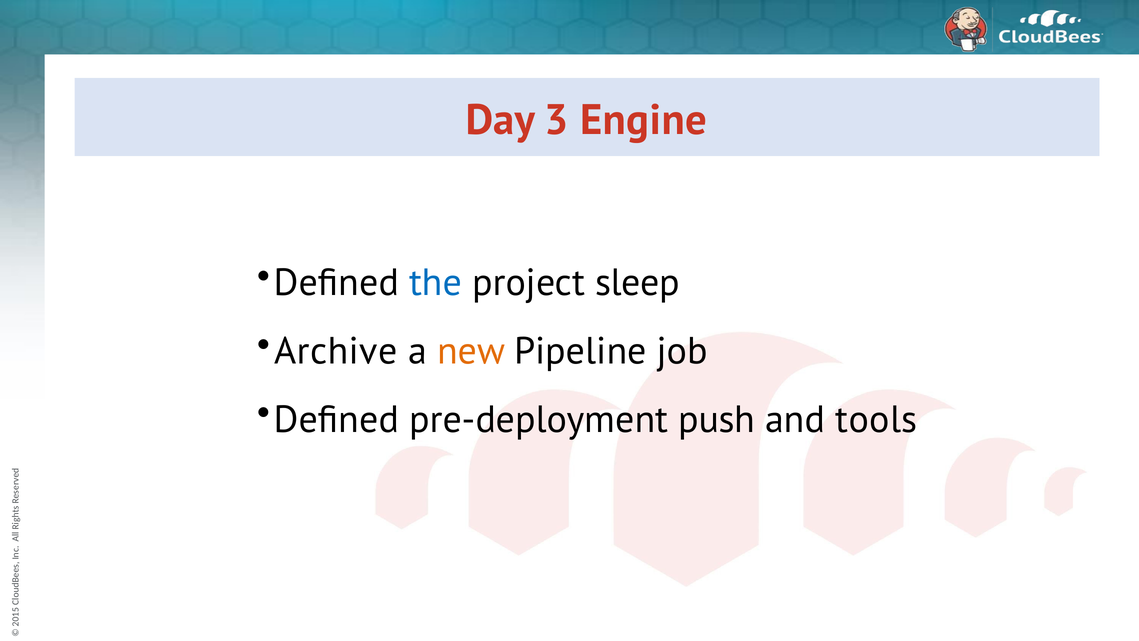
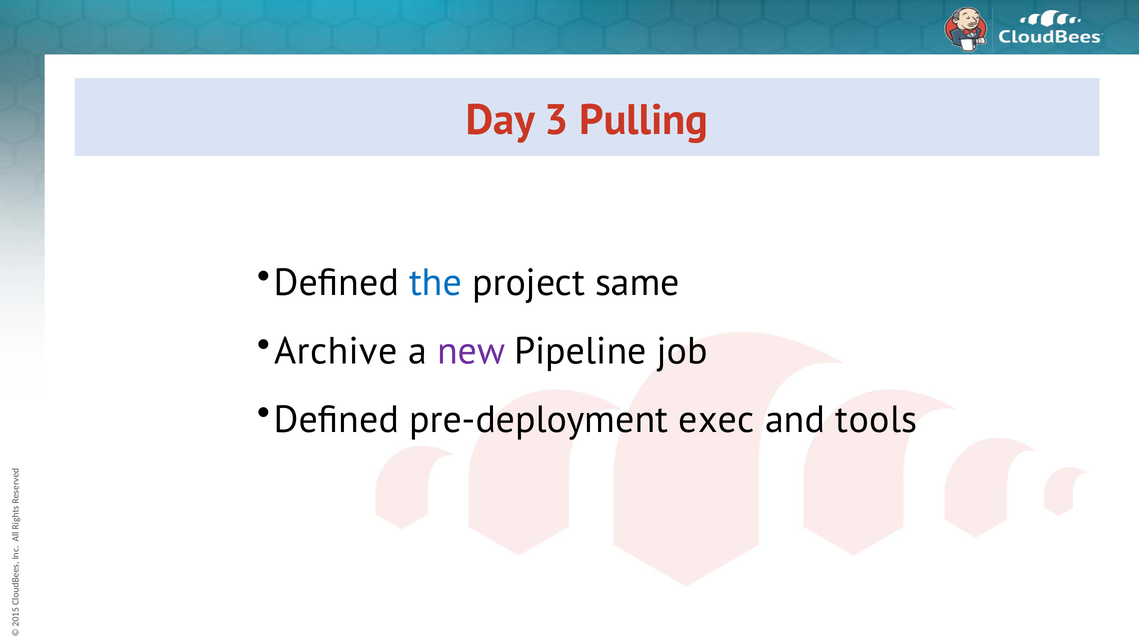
Engine: Engine -> Pulling (644, 120)
sleep: sleep -> same (637, 283)
new colour: orange -> purple (471, 351)
push: push -> exec (717, 419)
